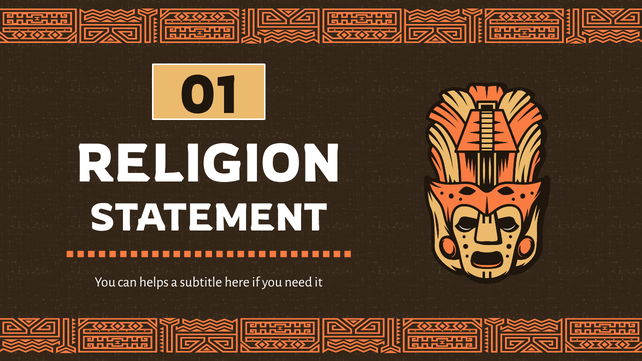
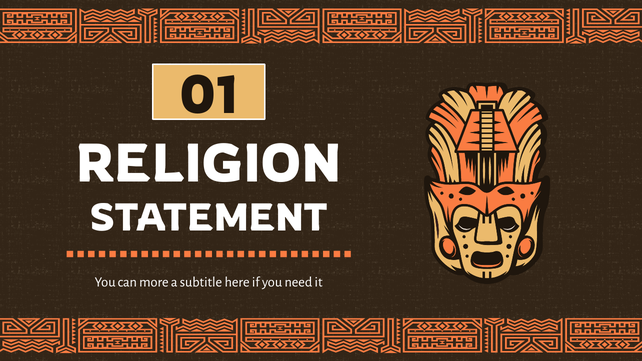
helps: helps -> more (154, 282)
